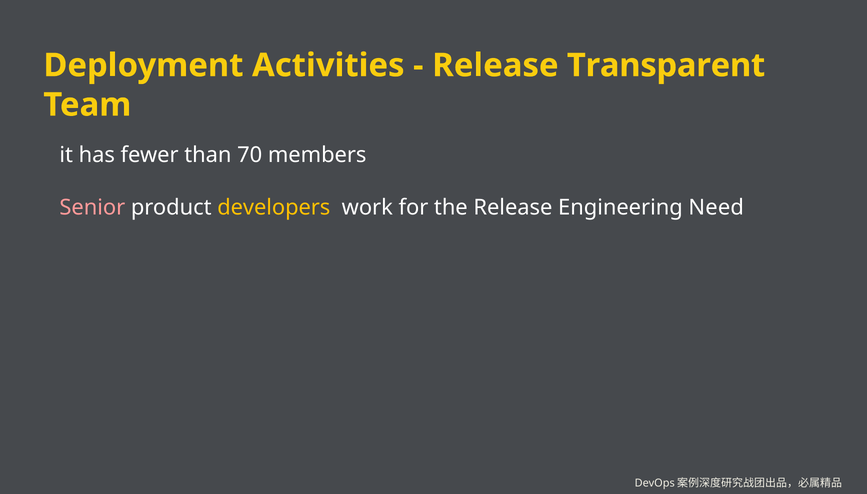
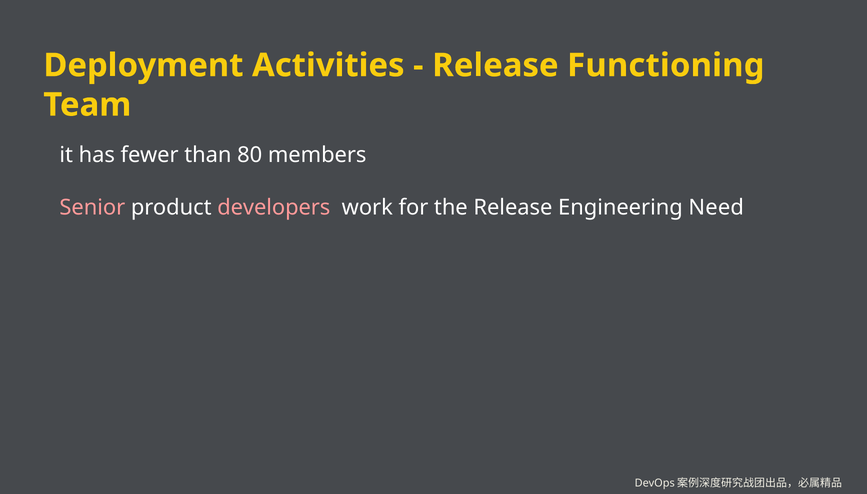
Transparent: Transparent -> Functioning (666, 65)
70: 70 -> 80 (250, 155)
developers colour: yellow -> pink (274, 208)
